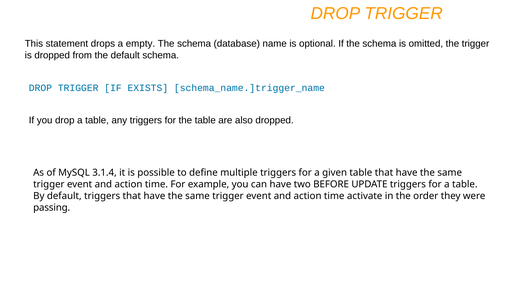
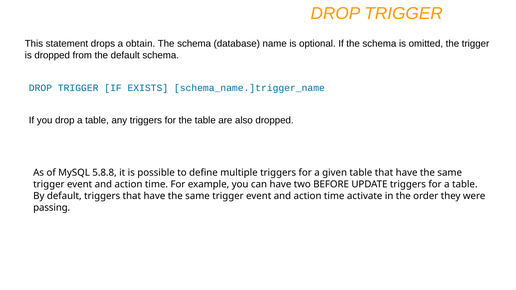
empty: empty -> obtain (140, 44)
3.1.4: 3.1.4 -> 5.8.8 (105, 173)
